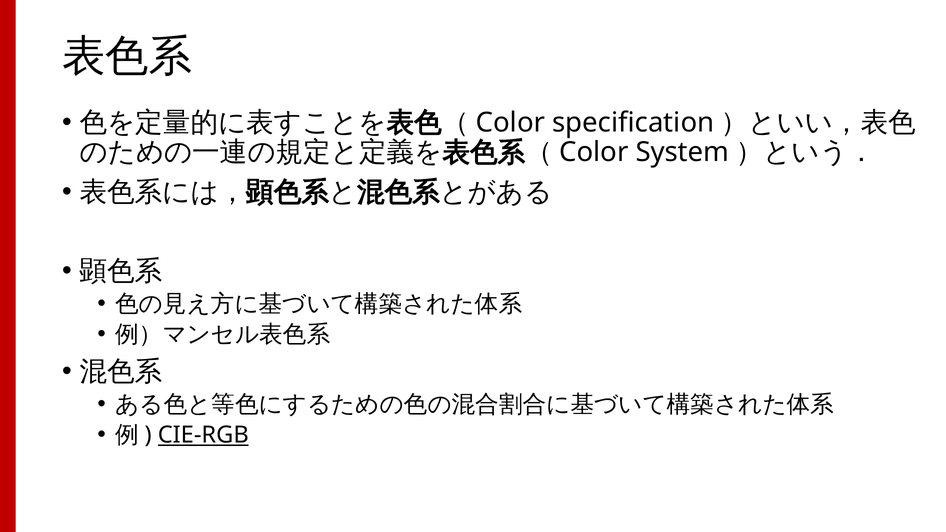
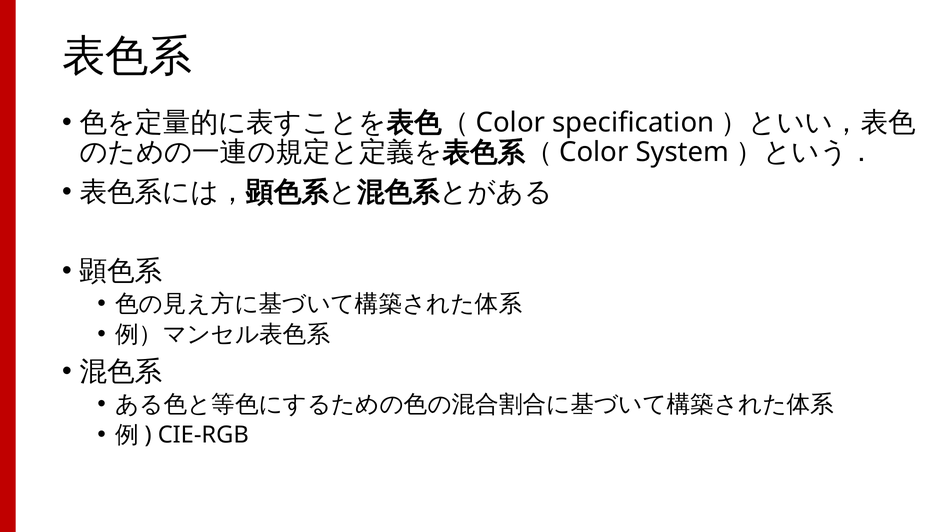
CIE-RGB underline: present -> none (203, 435)
